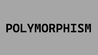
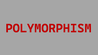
POLYMORPHISM colour: black -> red (49, 28)
